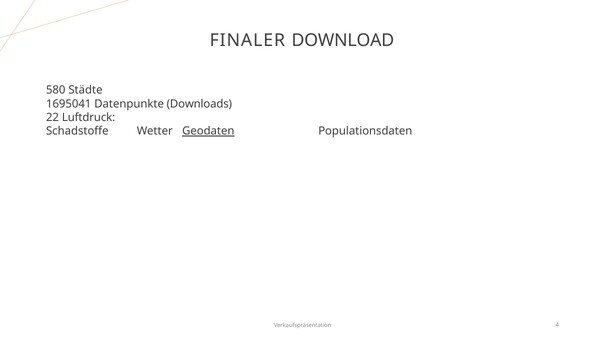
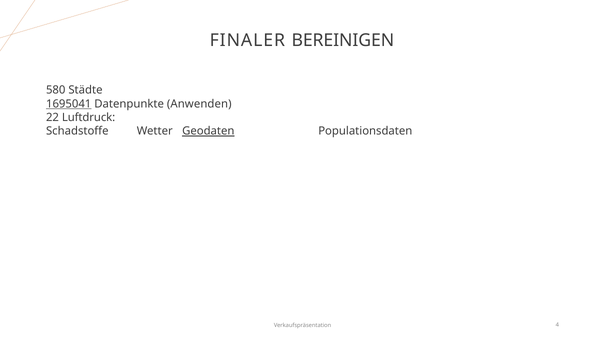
DOWNLOAD: DOWNLOAD -> BEREINIGEN (343, 40)
1695041 underline: none -> present (69, 104)
Downloads: Downloads -> Anwenden (199, 104)
